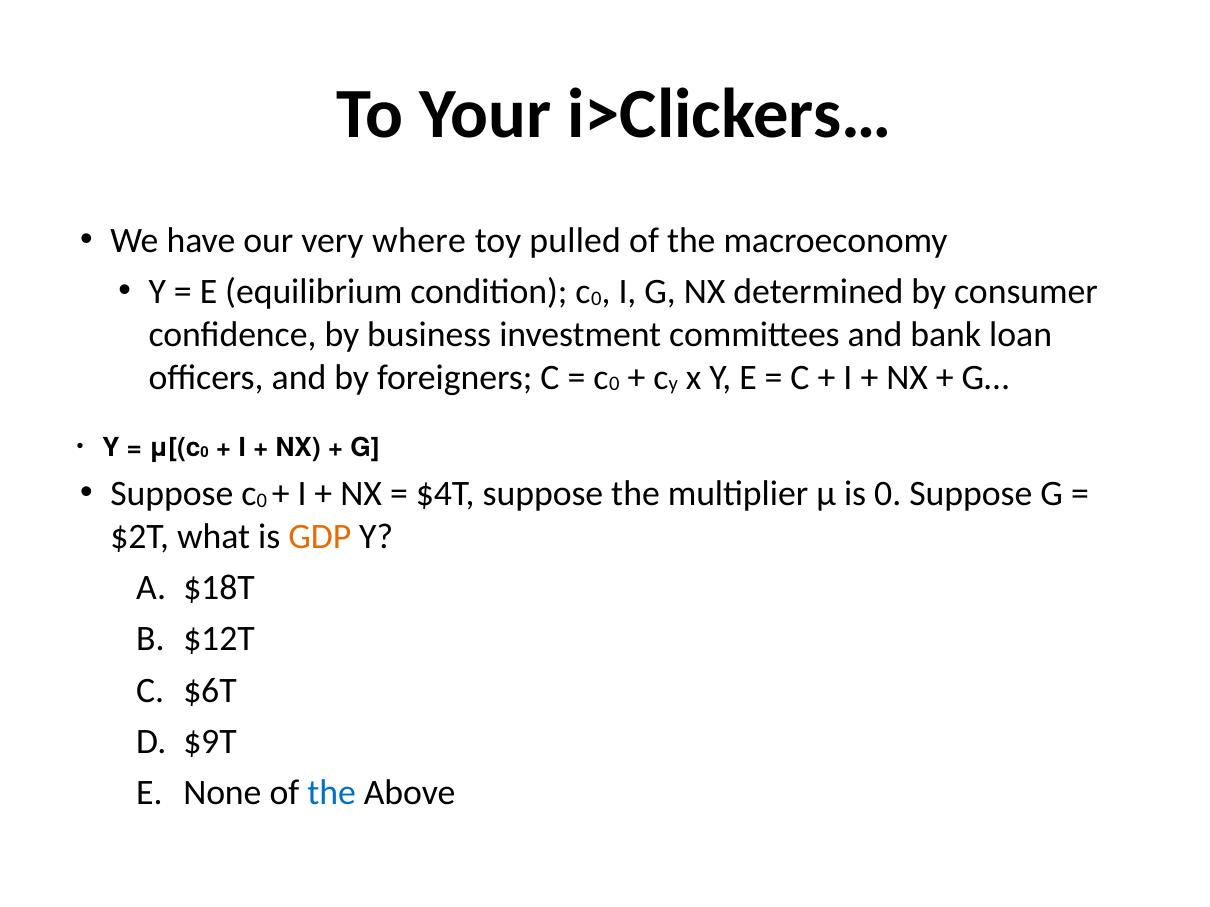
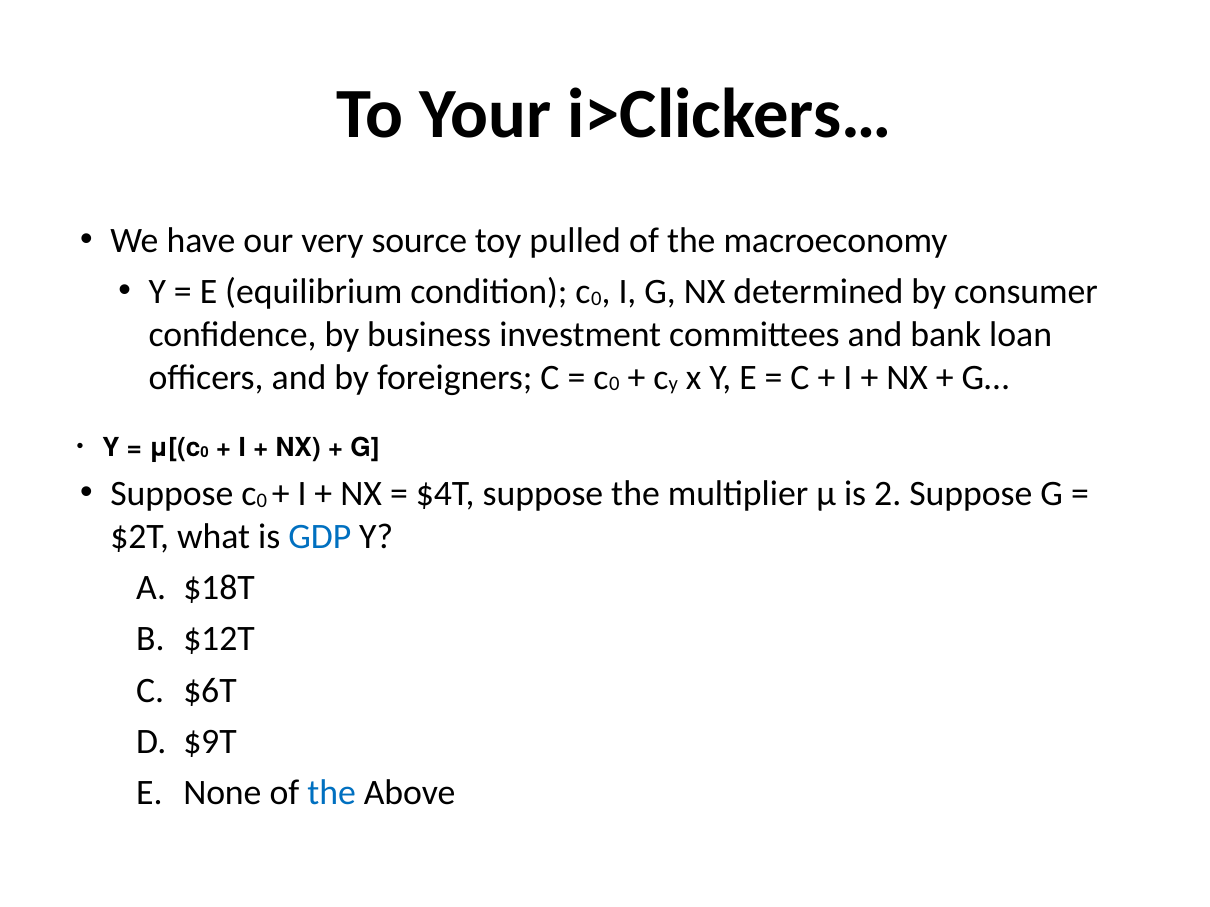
where: where -> source (419, 240)
is 0: 0 -> 2 (888, 494)
GDP colour: orange -> blue (320, 537)
